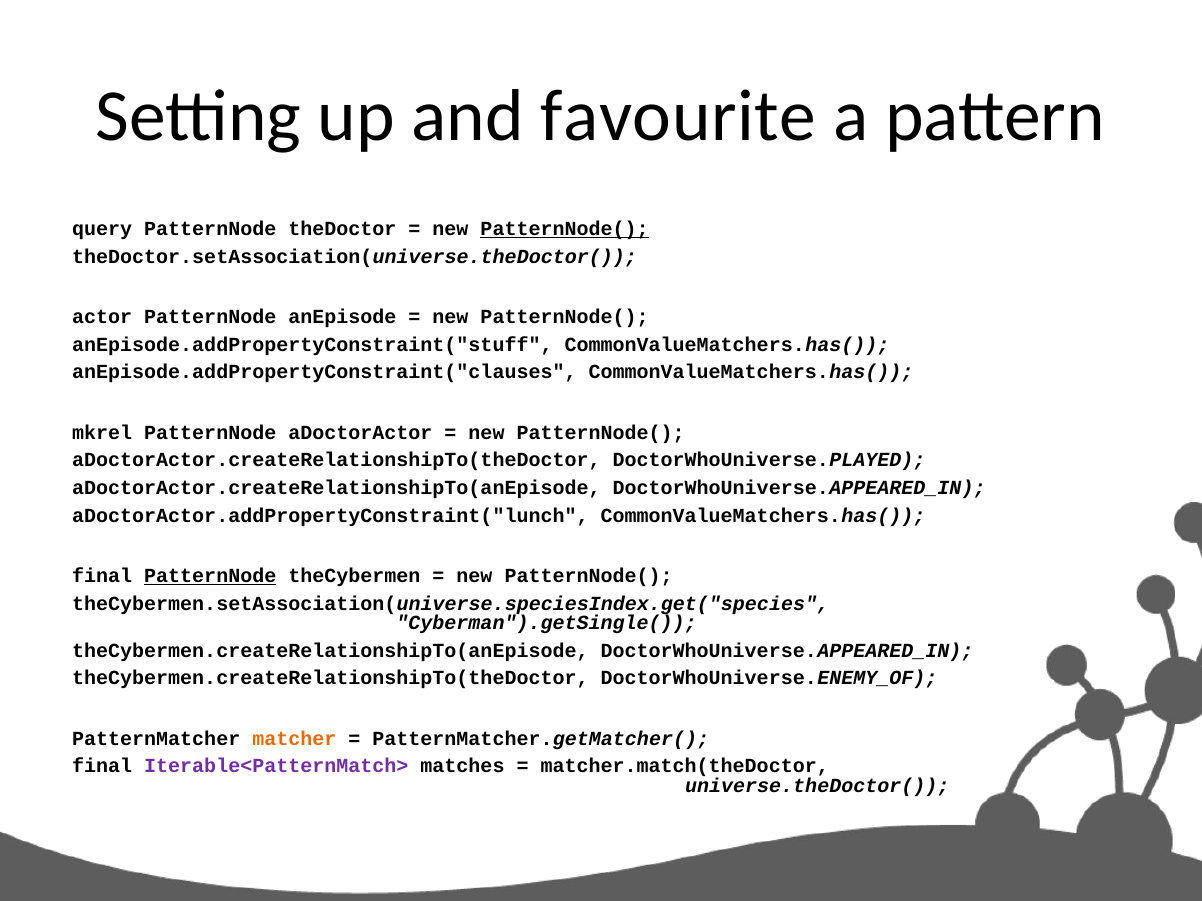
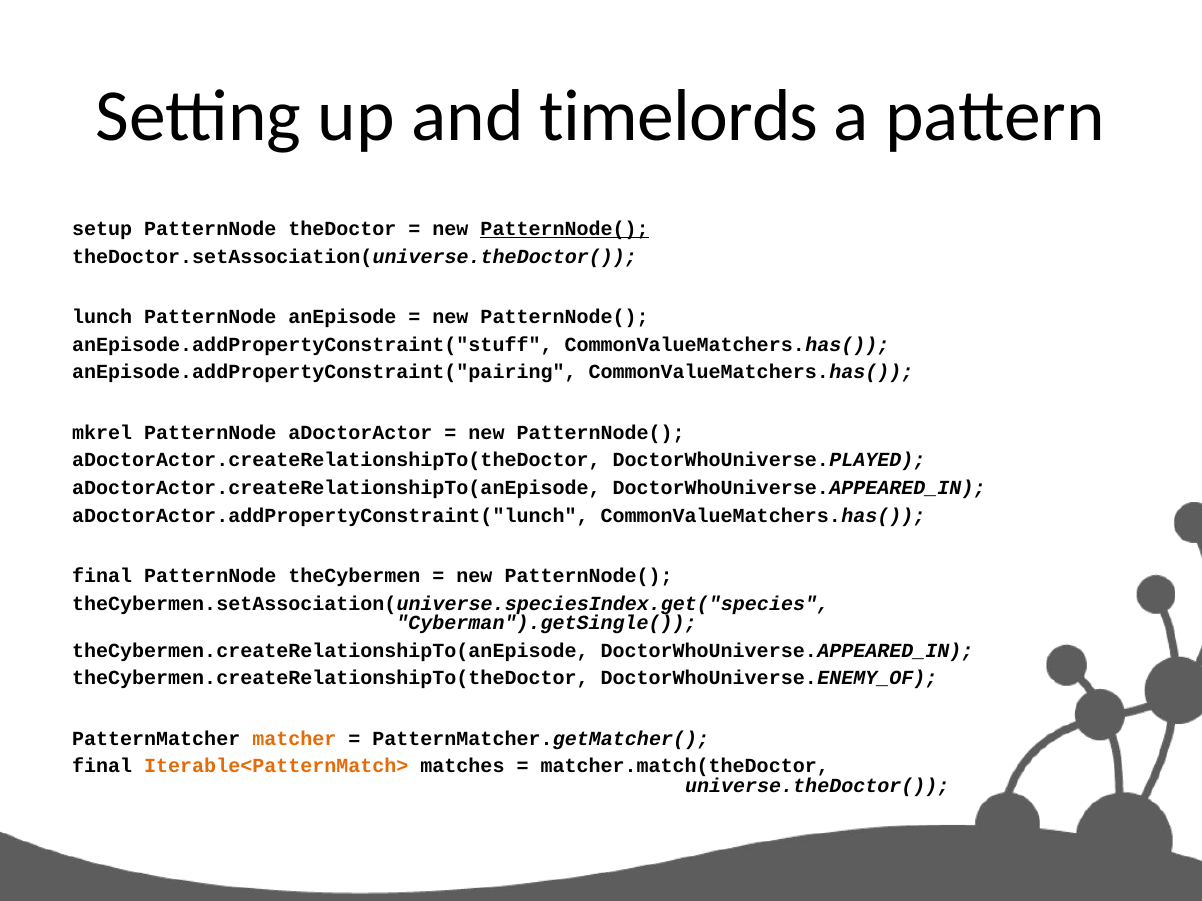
favourite: favourite -> timelords (679, 116)
query: query -> setup (102, 229)
actor: actor -> lunch (102, 317)
anEpisode.addPropertyConstraint("clauses: anEpisode.addPropertyConstraint("clauses -> anEpisode.addPropertyConstraint("pairing (324, 372)
PatternNode underline: present -> none (210, 576)
Iterable<PatternMatch> colour: purple -> orange (276, 767)
